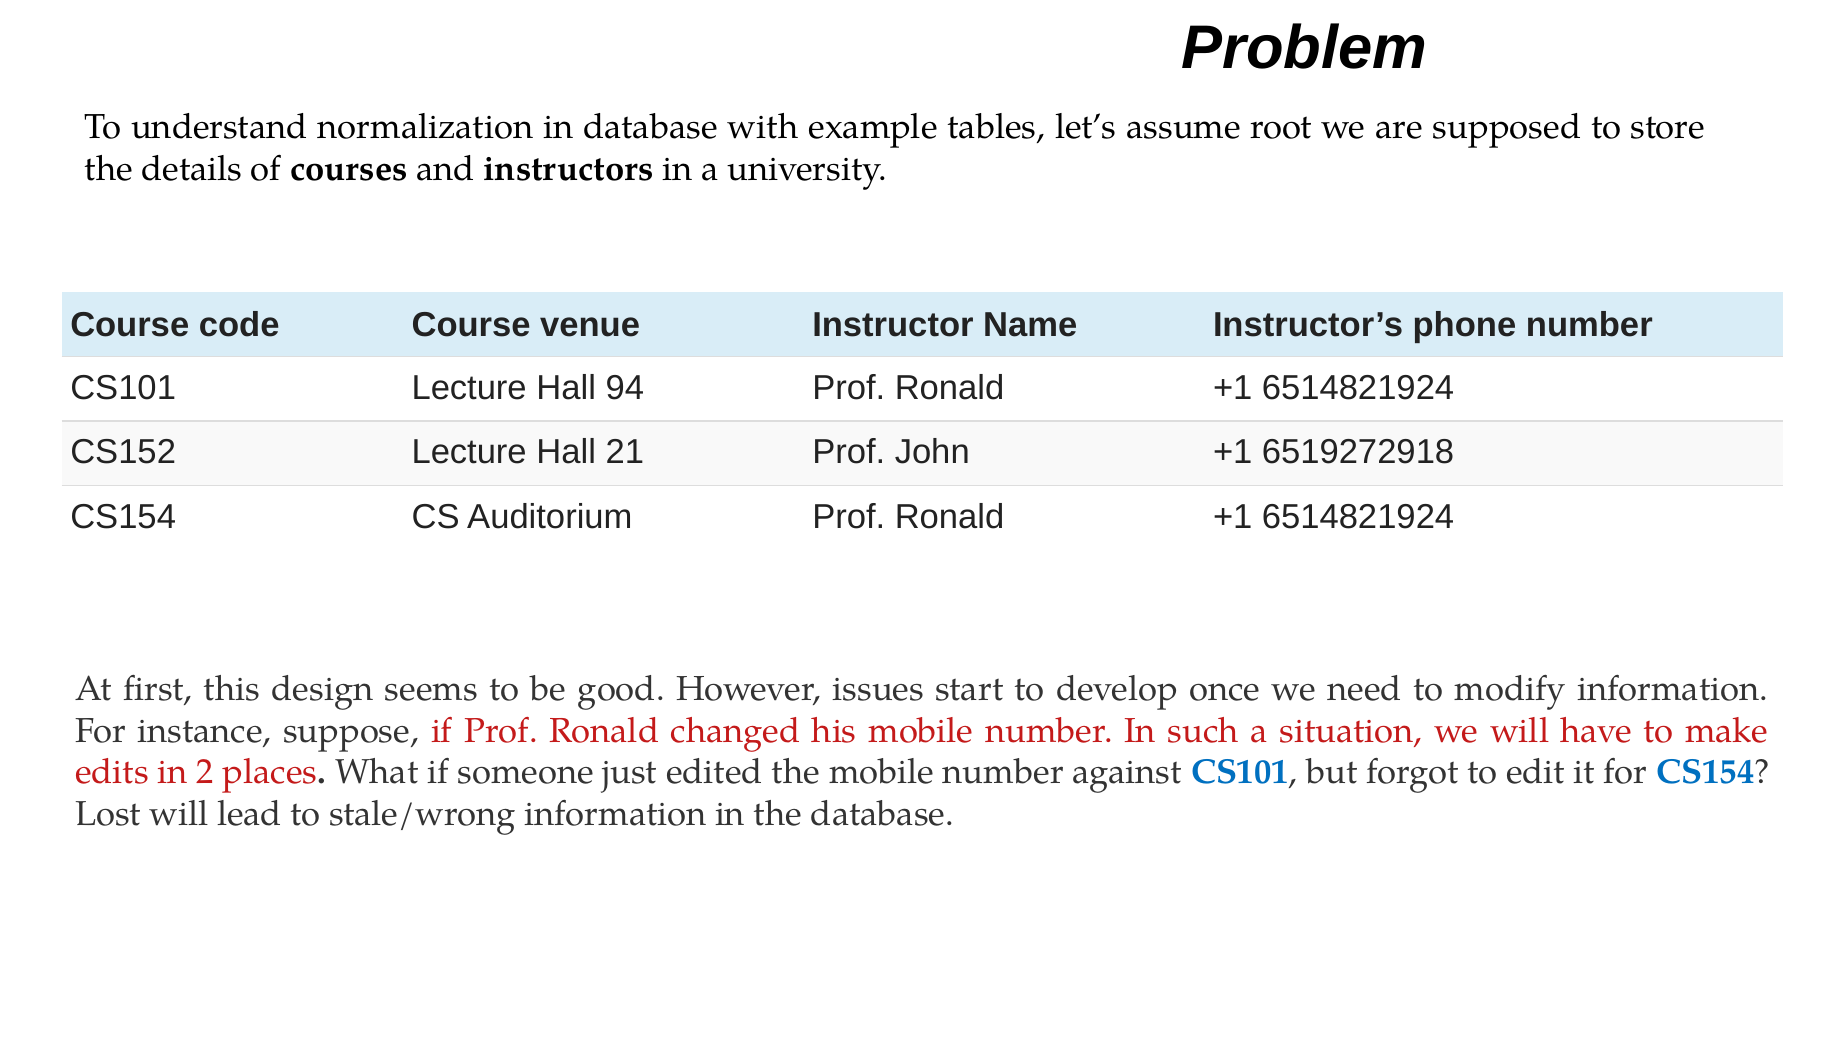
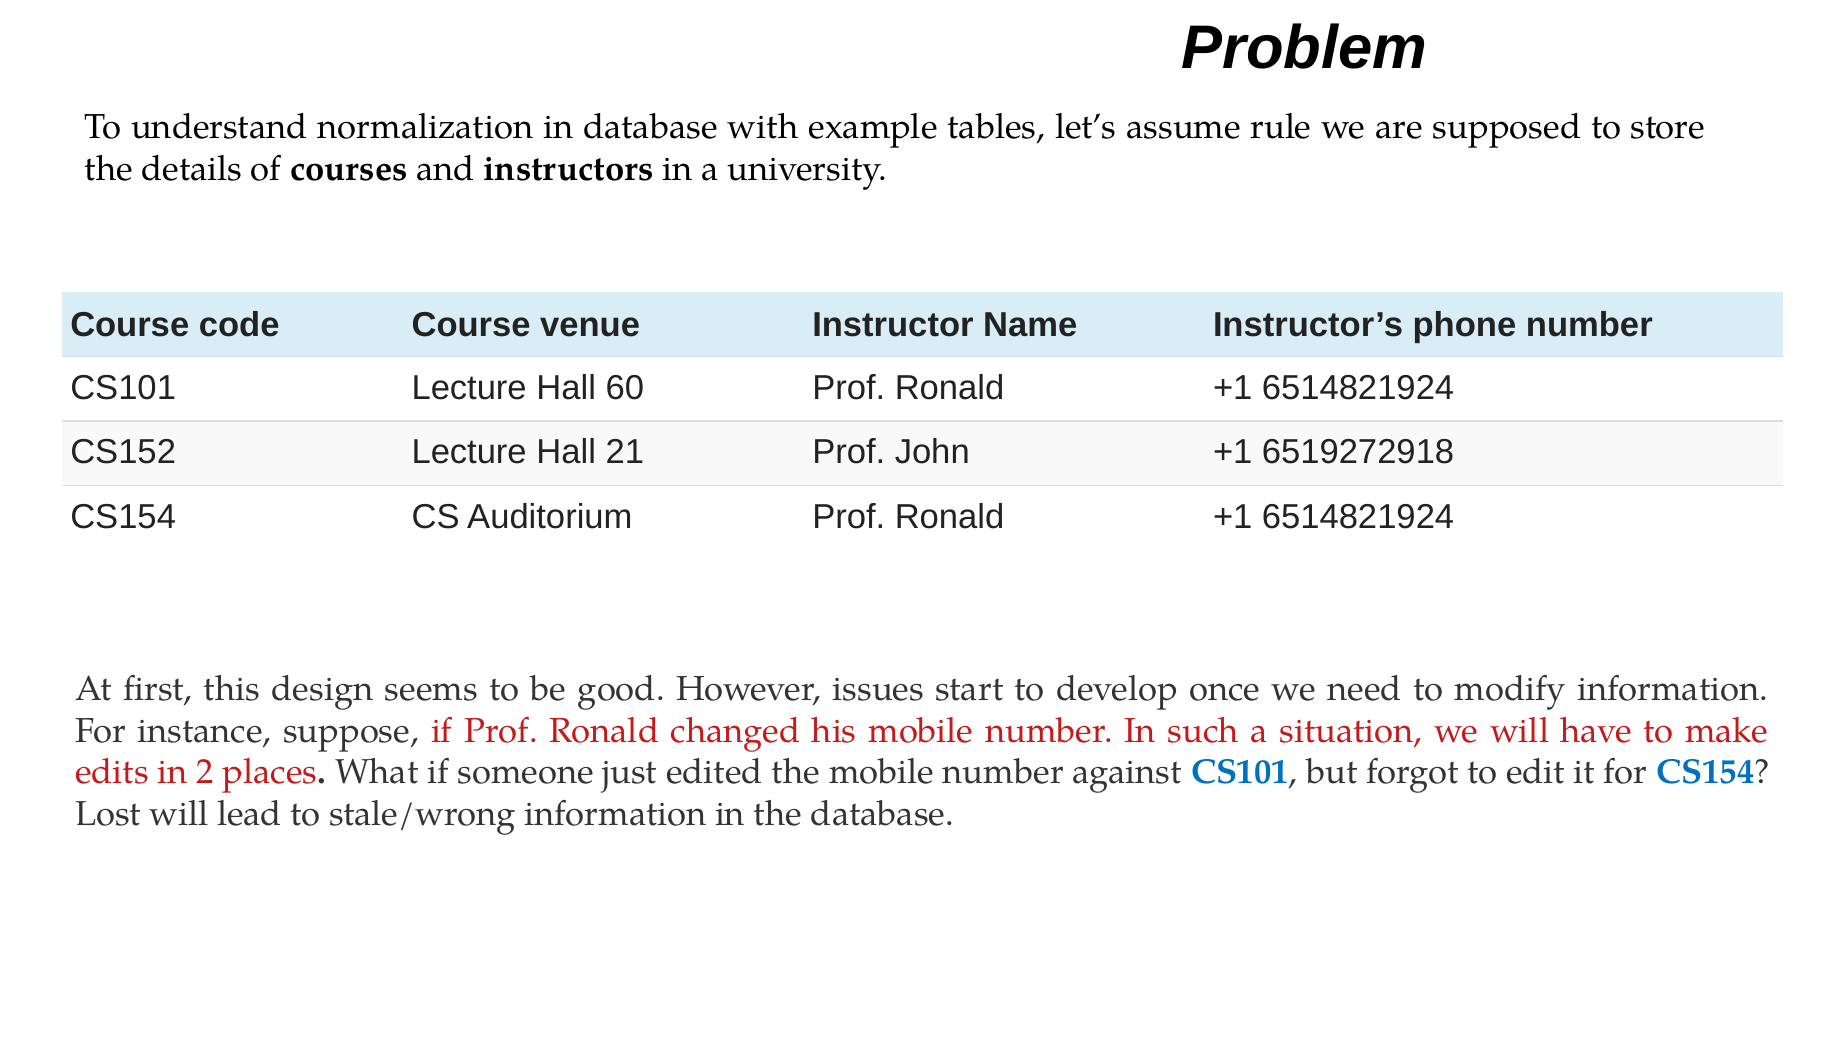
root: root -> rule (1281, 127)
94: 94 -> 60 (625, 388)
